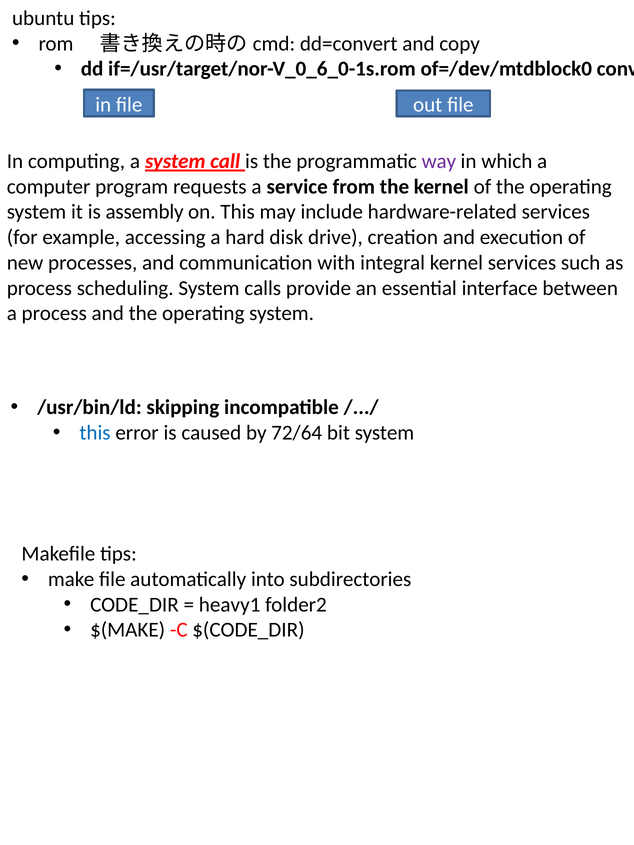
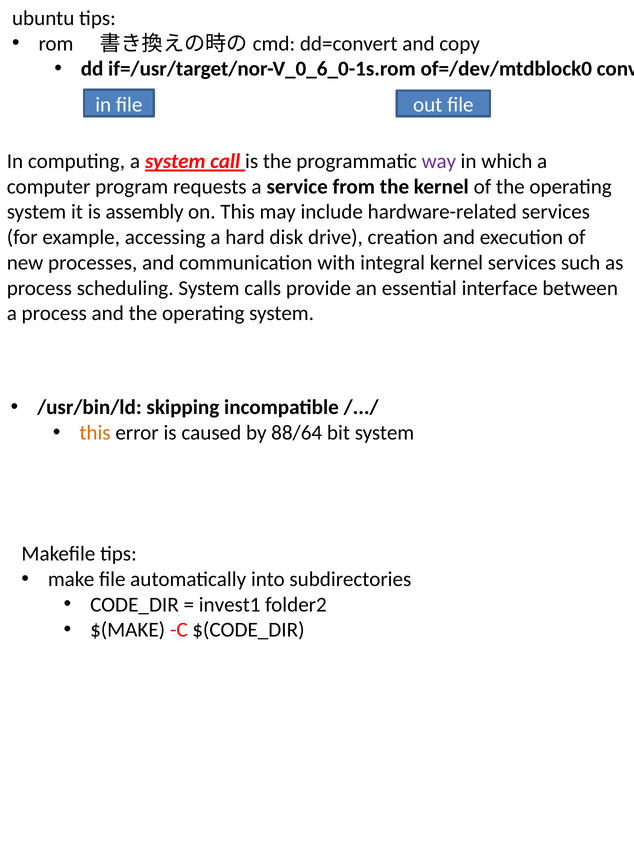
this colour: blue -> orange (95, 433)
72/64: 72/64 -> 88/64 (297, 433)
heavy1: heavy1 -> invest1 (230, 605)
